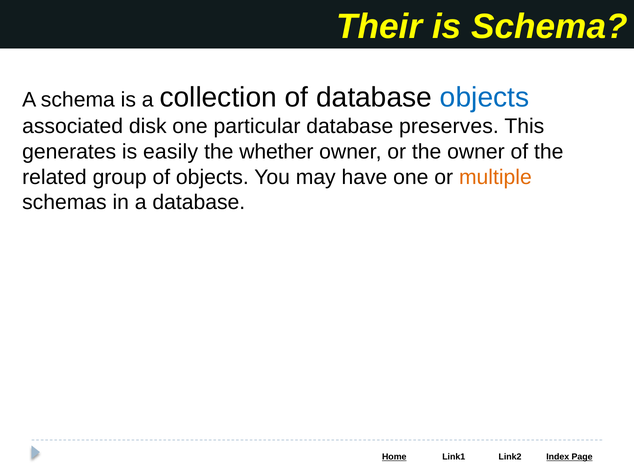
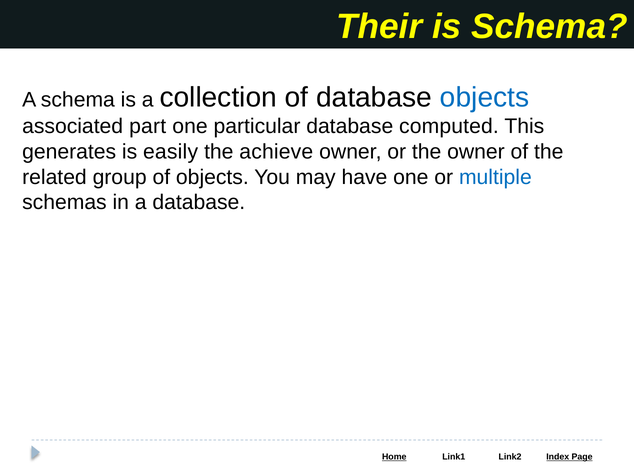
disk: disk -> part (148, 127)
preserves: preserves -> computed (449, 127)
whether: whether -> achieve (276, 152)
multiple colour: orange -> blue (495, 177)
